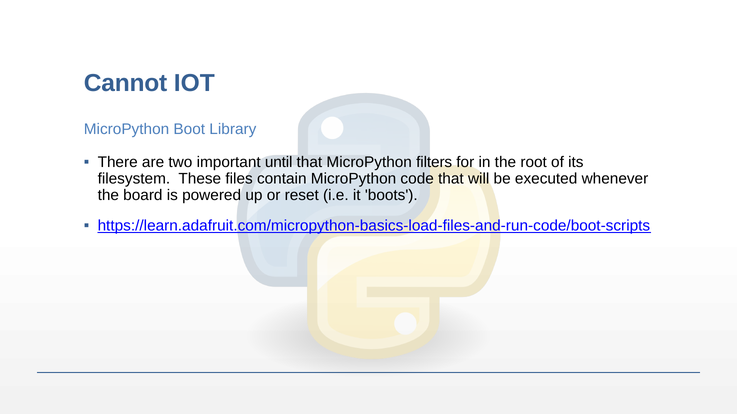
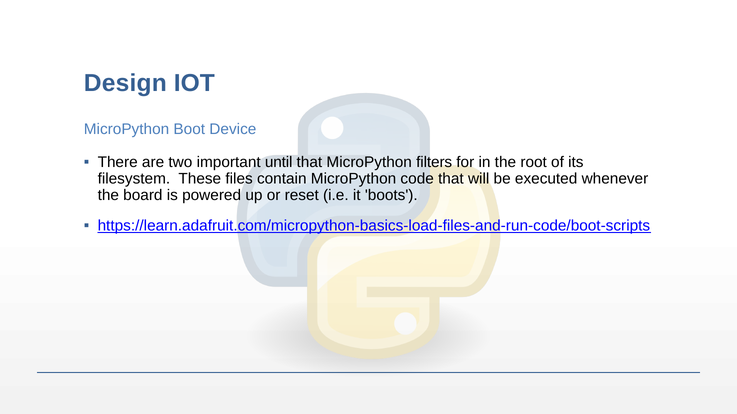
Cannot: Cannot -> Design (125, 83)
Library: Library -> Device (233, 129)
